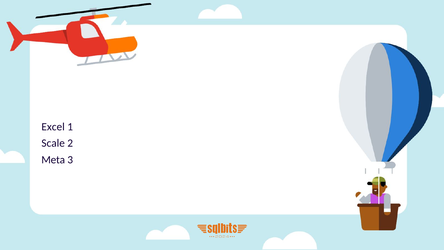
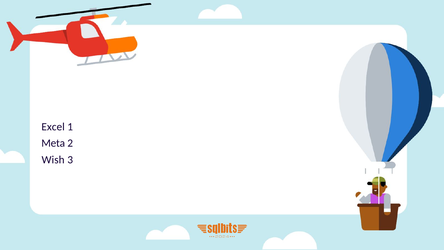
Scale: Scale -> Meta (53, 143)
Meta: Meta -> Wish (53, 160)
